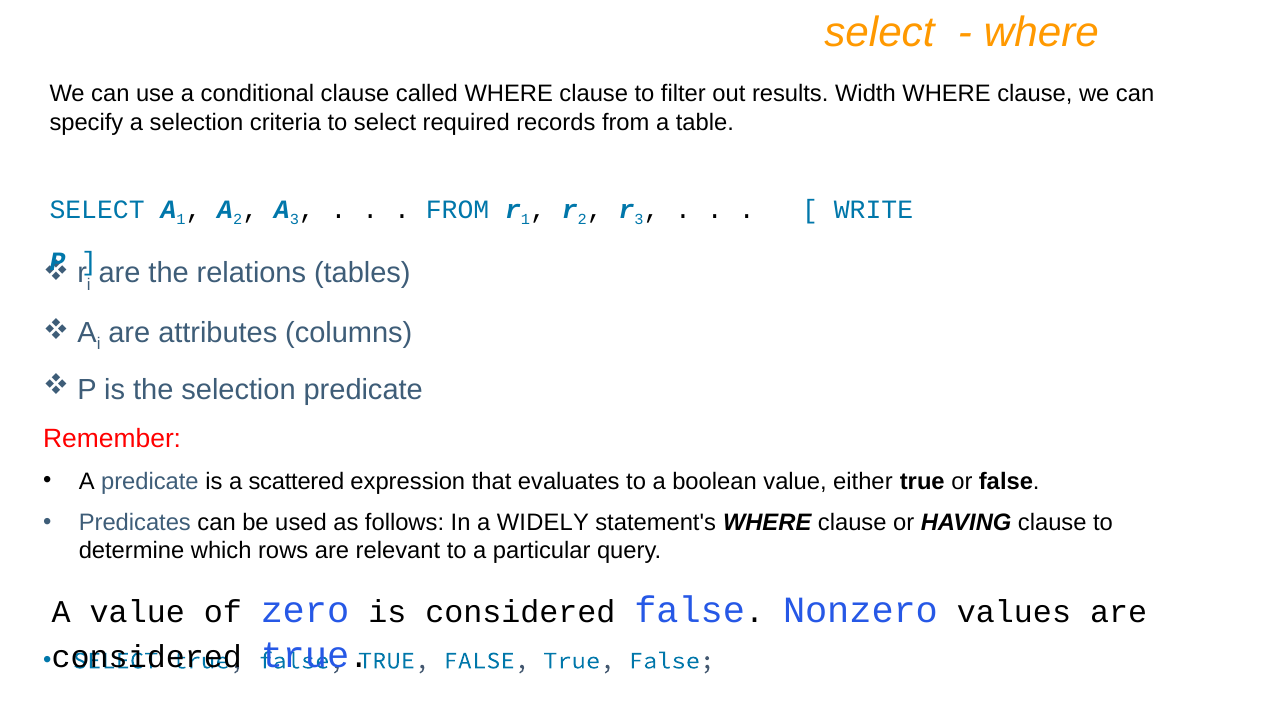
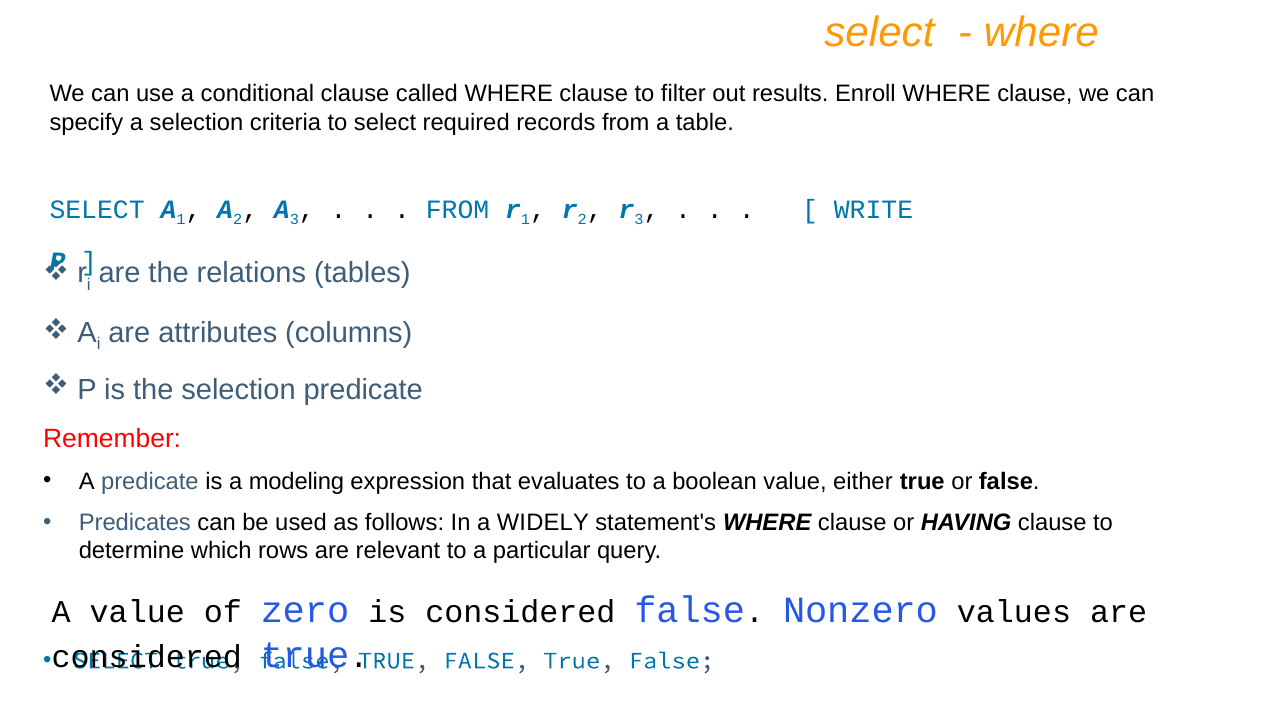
Width: Width -> Enroll (865, 94)
scattered: scattered -> modeling (296, 481)
